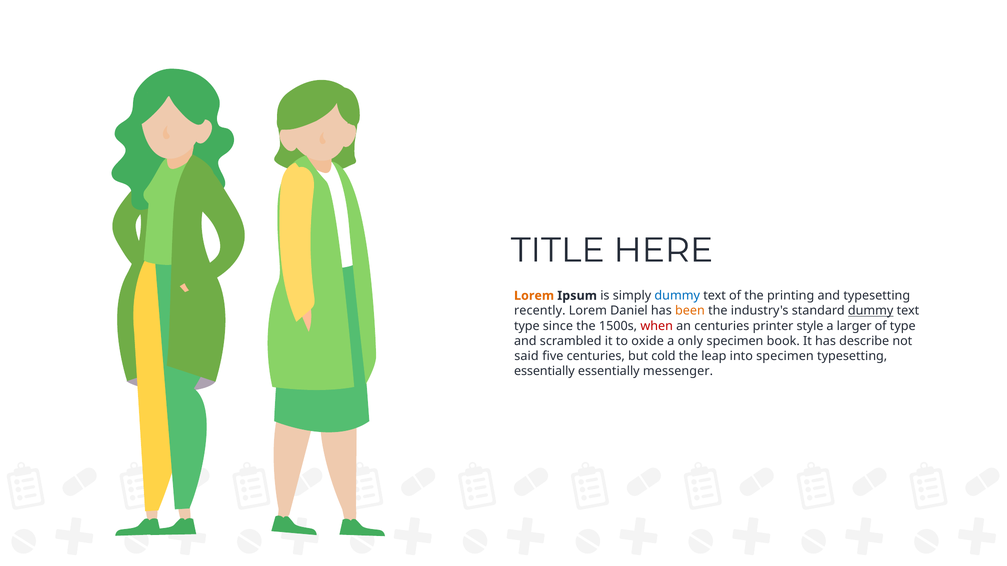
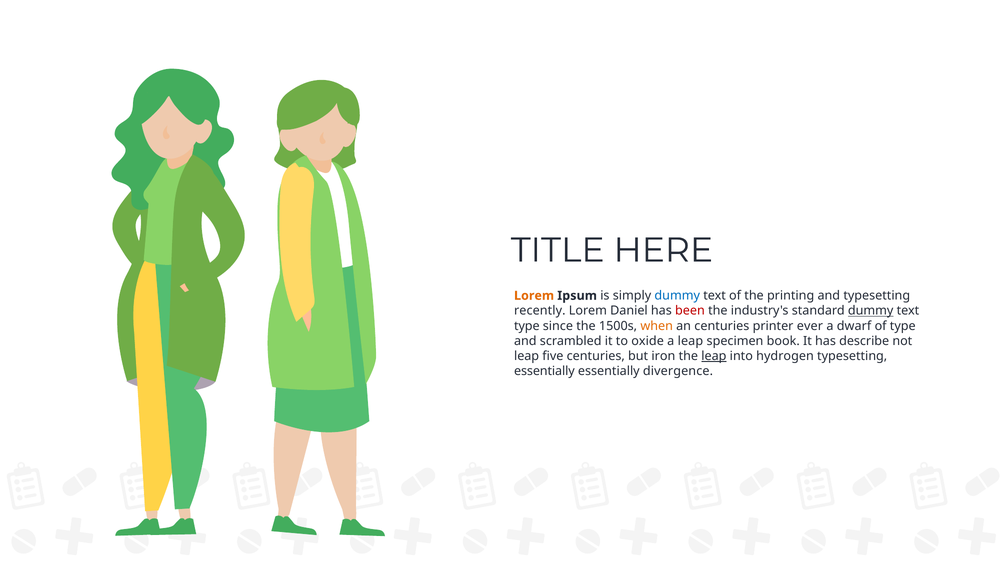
been colour: orange -> red (690, 311)
when colour: red -> orange (657, 326)
style: style -> ever (810, 326)
larger: larger -> dwarf (854, 326)
a only: only -> leap (690, 341)
said: said -> leap (527, 356)
cold: cold -> iron (663, 356)
leap underline: none -> present (714, 356)
into specimen: specimen -> hydrogen (785, 356)
messenger: messenger -> divergence (678, 371)
